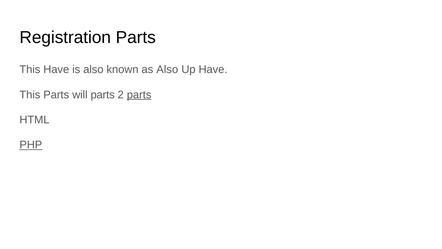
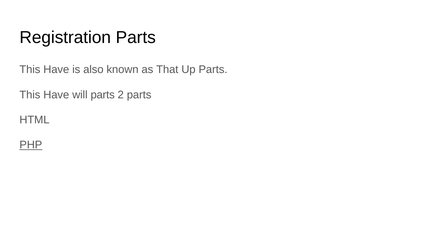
as Also: Also -> That (167, 70)
Up Have: Have -> Parts (213, 70)
Parts: Parts -> Have (56, 95)
parts underline: present -> none (139, 95)
